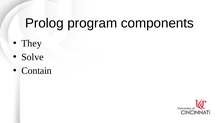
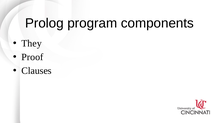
Solve: Solve -> Proof (32, 57)
Contain: Contain -> Clauses (36, 71)
